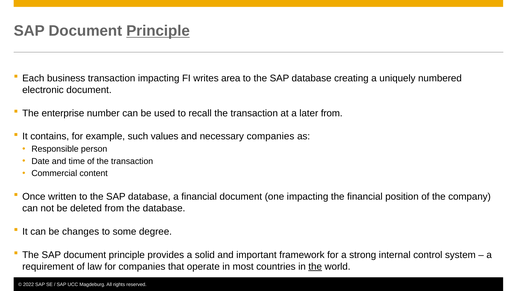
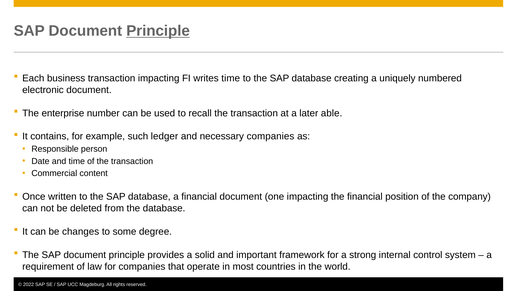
writes area: area -> time (231, 78)
later from: from -> able (332, 113)
values: values -> ledger (165, 136)
the underline: present -> none (315, 266)
